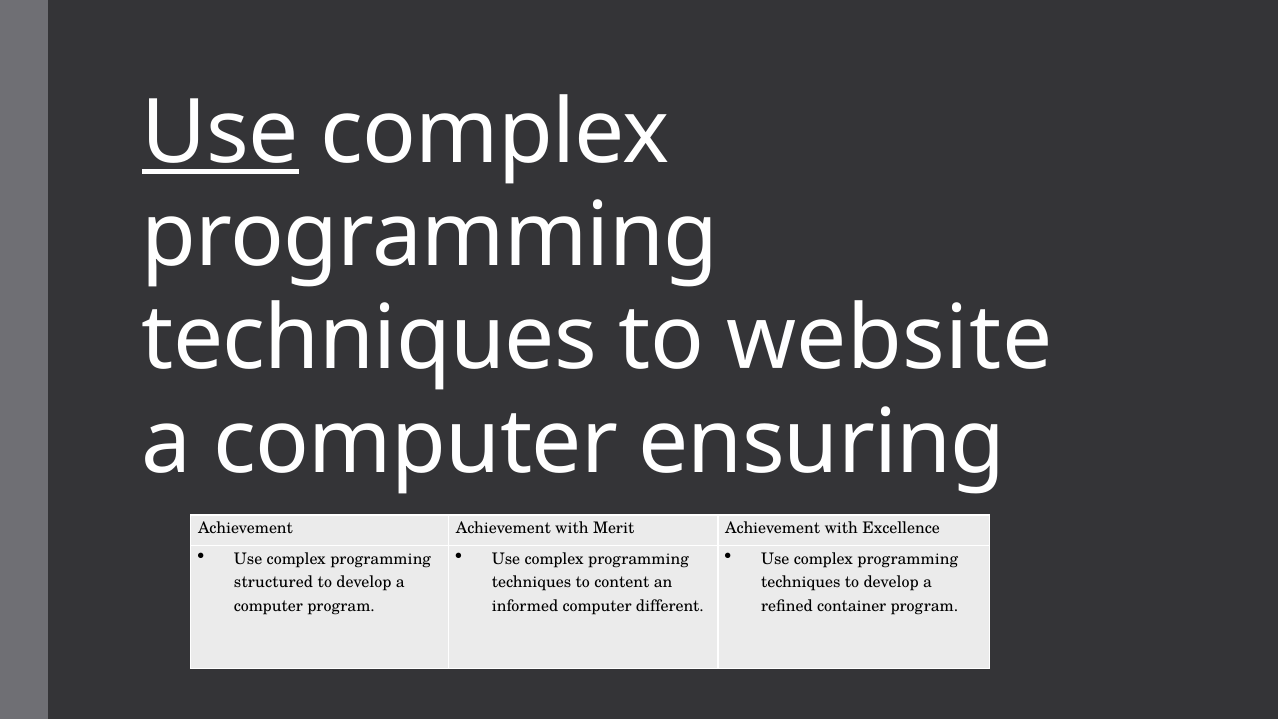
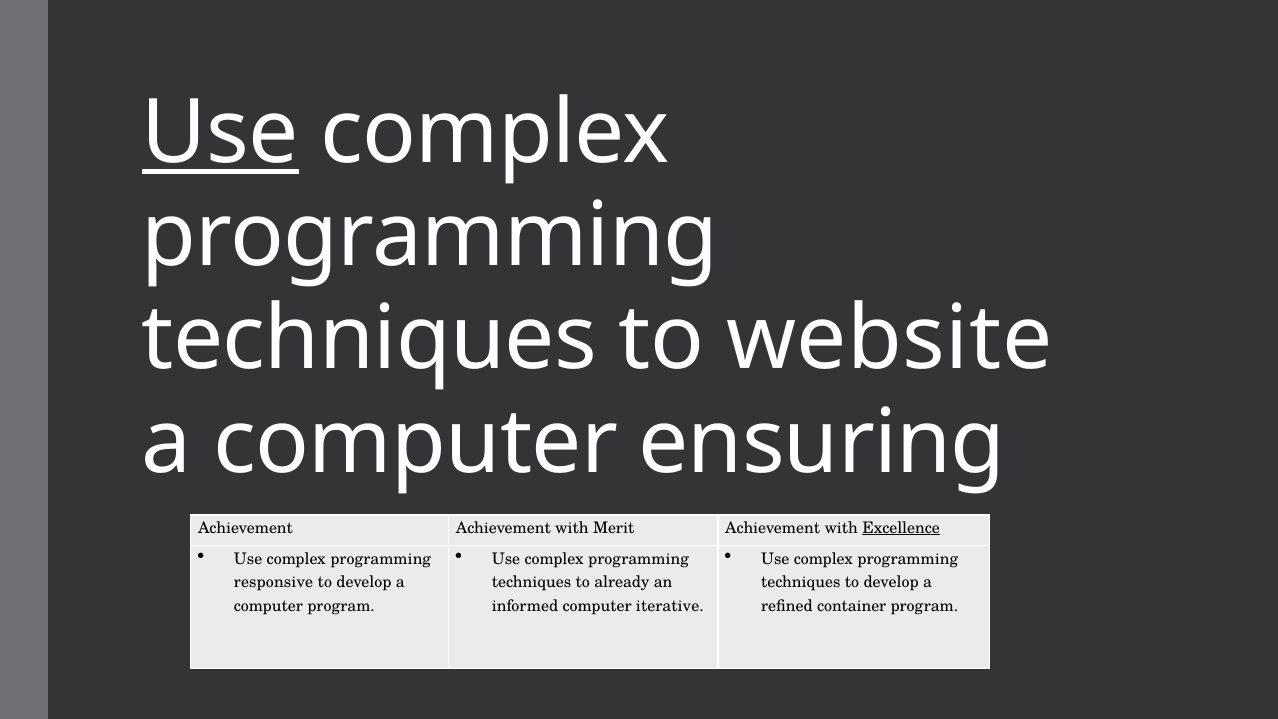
Excellence underline: none -> present (901, 528)
structured: structured -> responsive (274, 582)
content: content -> already (622, 582)
different: different -> iterative (670, 606)
